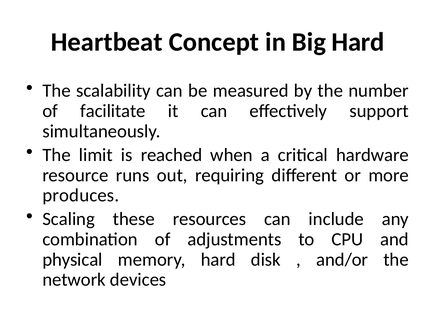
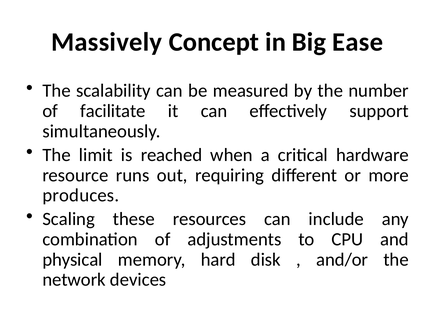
Heartbeat: Heartbeat -> Massively (107, 42)
Big Hard: Hard -> Ease (358, 42)
